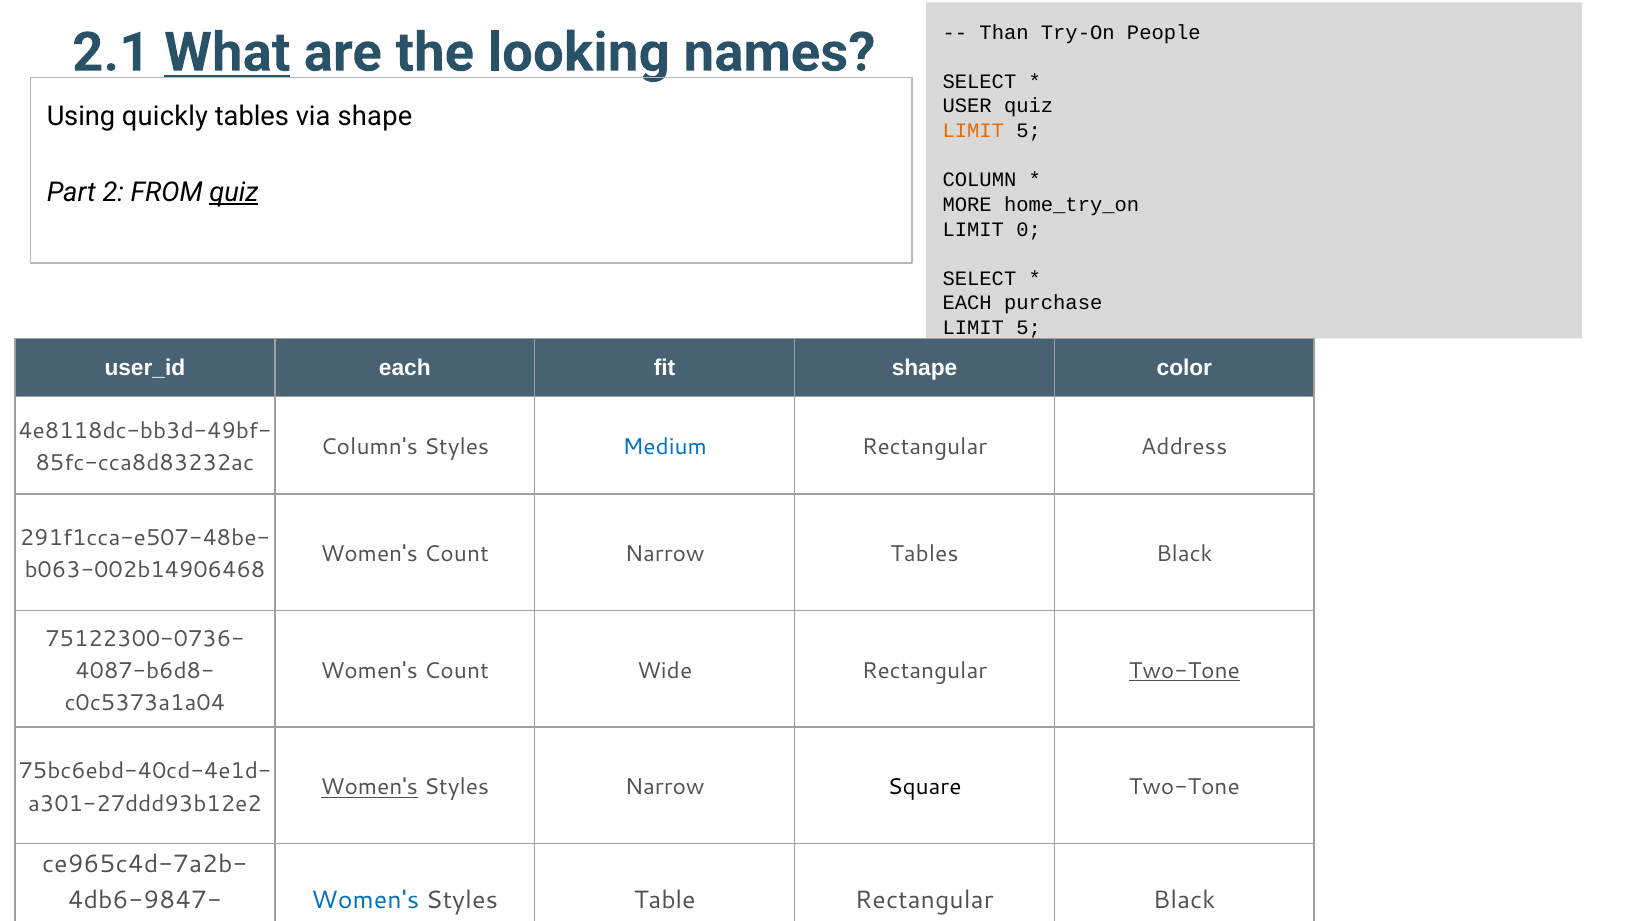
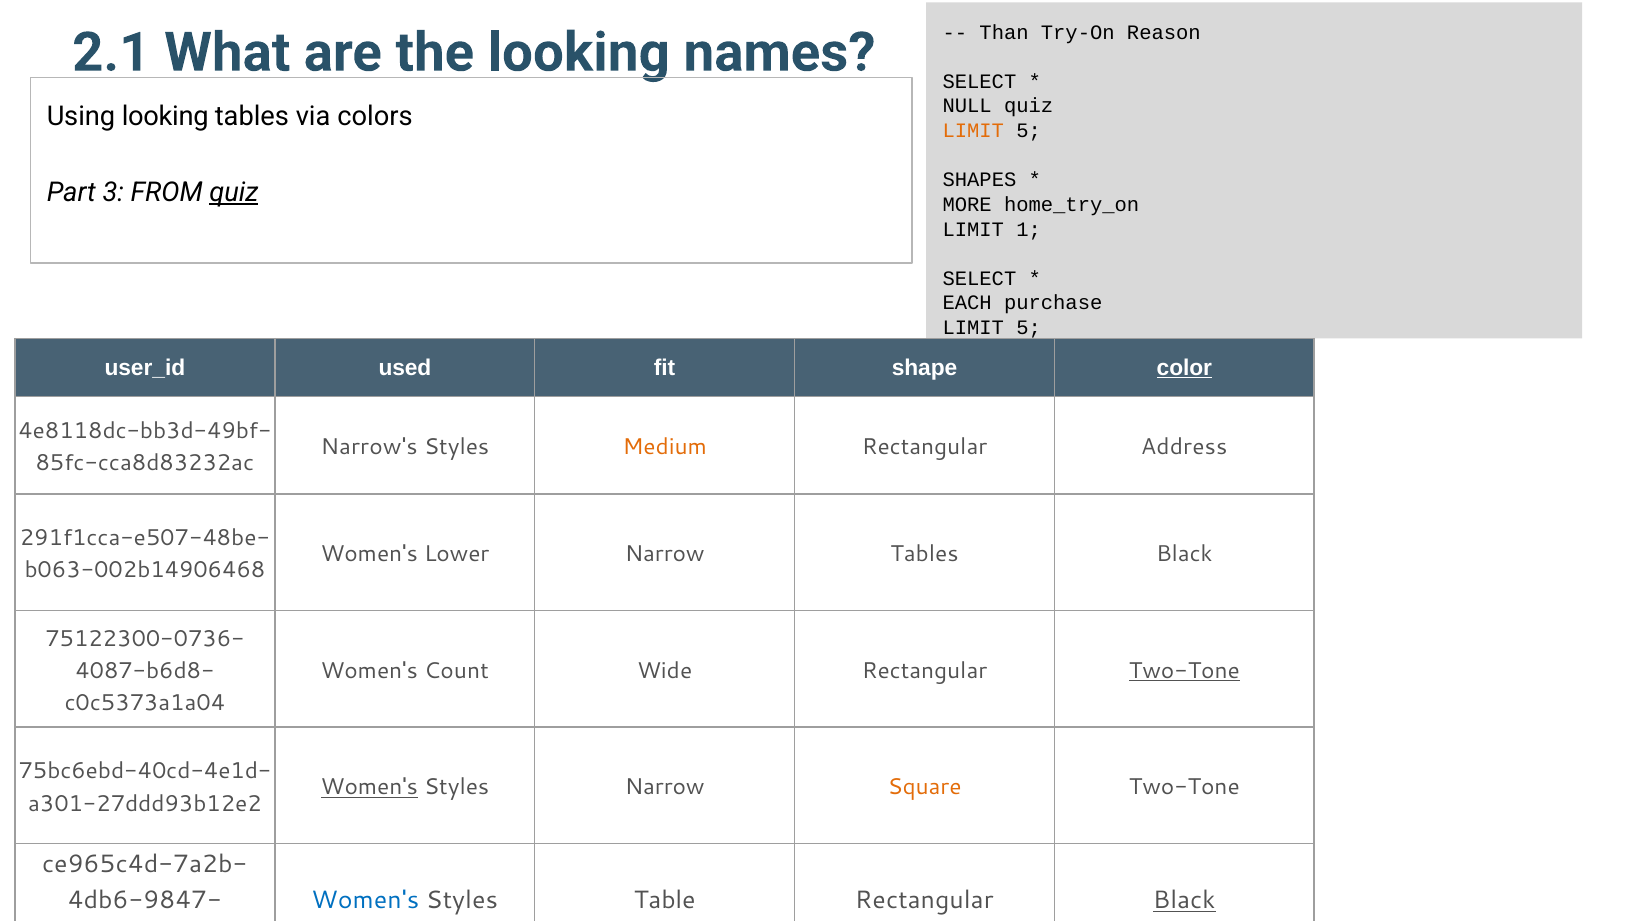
What underline: present -> none (227, 53)
People: People -> Reason (1164, 32)
USER: USER -> NULL (967, 106)
Using quickly: quickly -> looking (165, 117)
via shape: shape -> colors (375, 117)
COLUMN: COLUMN -> SHAPES (979, 180)
2: 2 -> 3 (113, 192)
0: 0 -> 1 (1029, 229)
each: each -> used (405, 368)
color underline: none -> present (1184, 368)
Column's: Column's -> Narrow's (369, 447)
Medium colour: blue -> orange (665, 447)
Count: Count -> Lower (457, 554)
Square colour: black -> orange (925, 788)
Black underline: none -> present (1184, 901)
